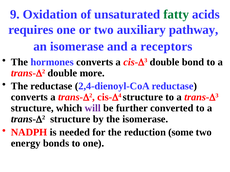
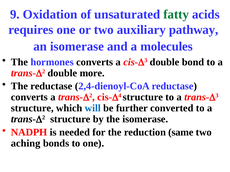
receptors: receptors -> molecules (167, 46)
will colour: purple -> blue (93, 108)
some: some -> same (181, 133)
energy: energy -> aching (26, 144)
